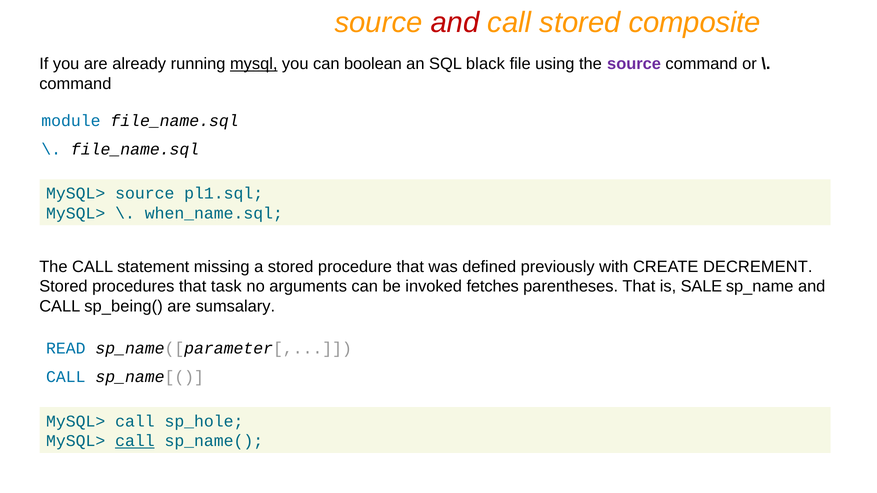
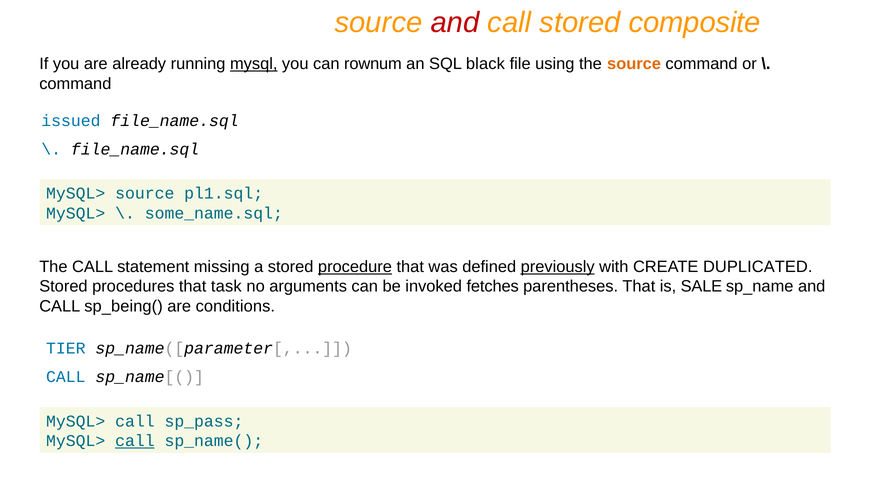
boolean: boolean -> rownum (373, 64)
source colour: purple -> orange (634, 64)
module: module -> issued (71, 121)
when_name.sql: when_name.sql -> some_name.sql (214, 213)
procedure underline: none -> present (355, 267)
previously underline: none -> present (558, 267)
DECREMENT: DECREMENT -> DUPLICATED (758, 267)
sumsalary: sumsalary -> conditions (235, 306)
READ: READ -> TIER (66, 348)
sp_hole: sp_hole -> sp_pass (204, 422)
